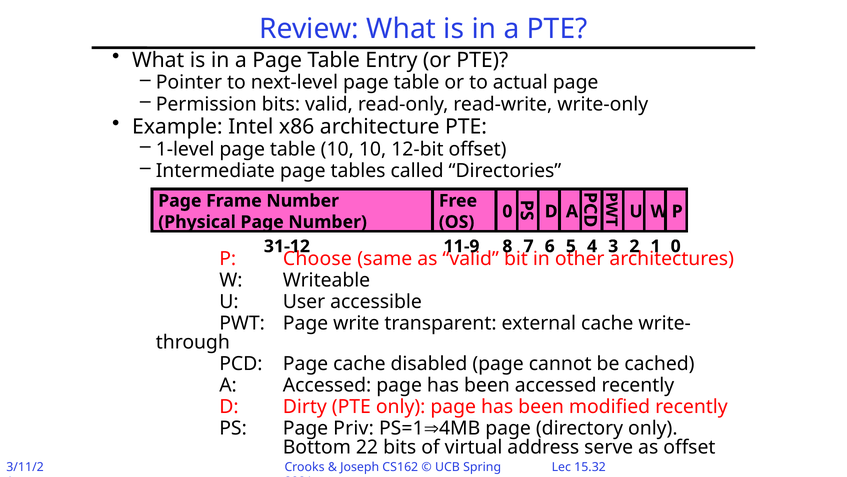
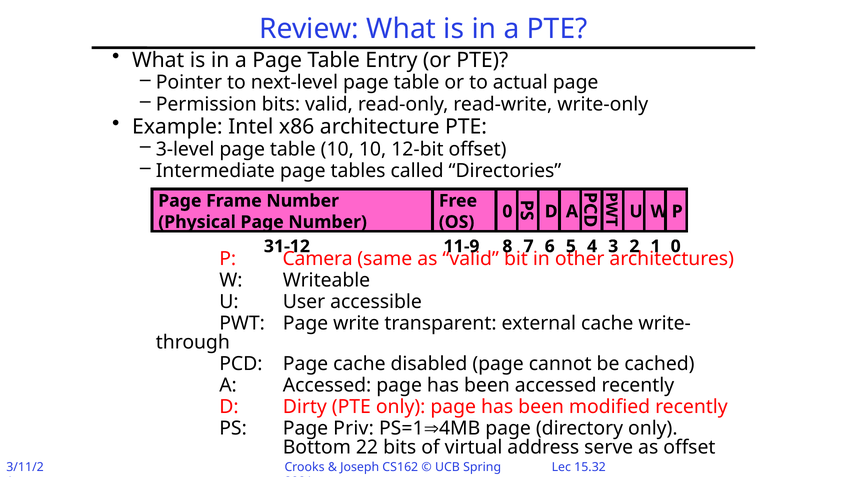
1-level: 1-level -> 3-level (185, 149)
Choose: Choose -> Camera (318, 259)
